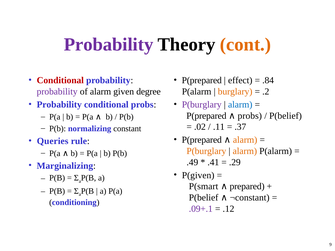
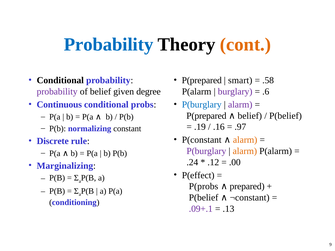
Probability colour: purple -> blue (109, 45)
Conditional colour: red -> black (60, 80)
effect: effect -> smart (240, 80)
.84: .84 -> .58 (268, 80)
of alarm: alarm -> belief (101, 92)
burglary colour: orange -> purple (235, 92)
.2: .2 -> .6 (266, 92)
Probability: Probability -> Continuous (59, 105)
P(burglary colour: purple -> blue (202, 105)
alarm colour: blue -> purple (240, 105)
probs: probs -> belief (250, 116)
.02: .02 -> .19 (200, 127)
.11: .11 -> .16 (219, 127)
.37: .37 -> .97 (240, 127)
P(prepared: P(prepared -> P(constant (202, 140)
Queries: Queries -> Discrete (53, 141)
P(burglary colour: orange -> purple (206, 151)
.49: .49 -> .24 (192, 162)
.41: .41 -> .12 (213, 162)
.29: .29 -> .00 (235, 162)
P(given: P(given -> P(effect (198, 175)
P(smart: P(smart -> P(probs (204, 187)
.12: .12 -> .13 (228, 209)
